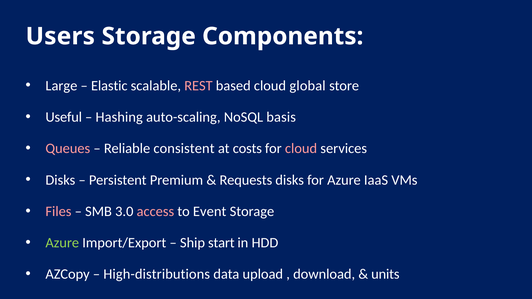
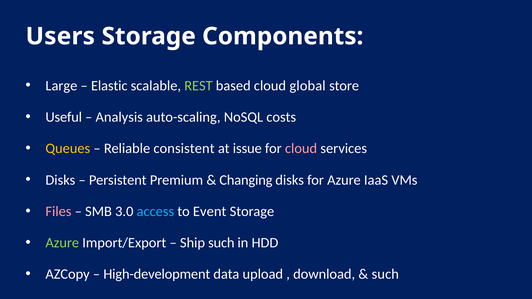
REST colour: pink -> light green (198, 86)
Hashing: Hashing -> Analysis (119, 117)
basis: basis -> costs (281, 117)
Queues colour: pink -> yellow (68, 149)
costs: costs -> issue (247, 149)
Requests: Requests -> Changing (246, 180)
access colour: pink -> light blue (155, 212)
Ship start: start -> such (221, 243)
High-distributions: High-distributions -> High-development (157, 274)
units: units -> such (385, 274)
